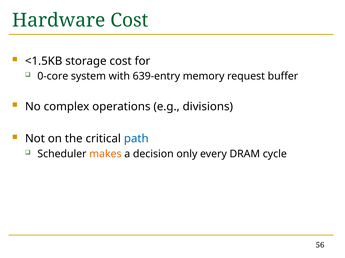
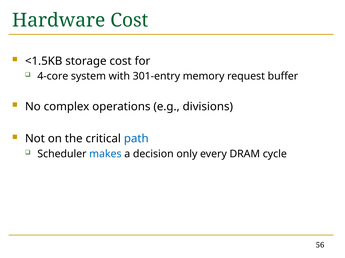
0-core: 0-core -> 4-core (53, 76)
639-entry: 639-entry -> 301-entry (156, 76)
makes colour: orange -> blue (105, 154)
